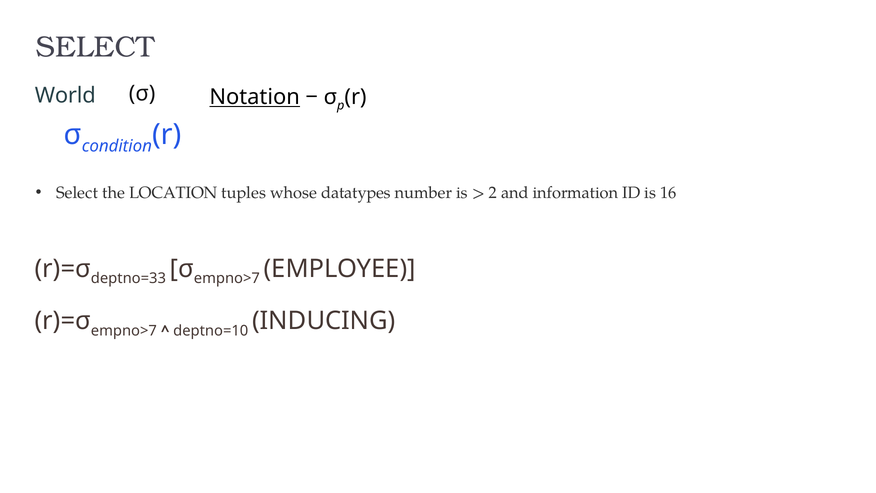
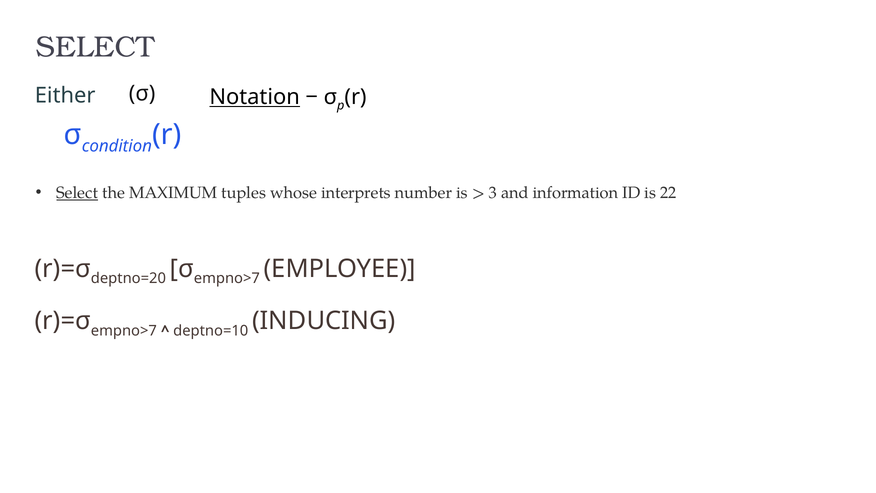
World: World -> Either (65, 95)
Select underline: none -> present (77, 193)
LOCATION: LOCATION -> MAXIMUM (173, 193)
datatypes: datatypes -> interprets (356, 193)
2: 2 -> 3 (493, 193)
16: 16 -> 22 (668, 193)
deptno=33: deptno=33 -> deptno=20 (128, 278)
